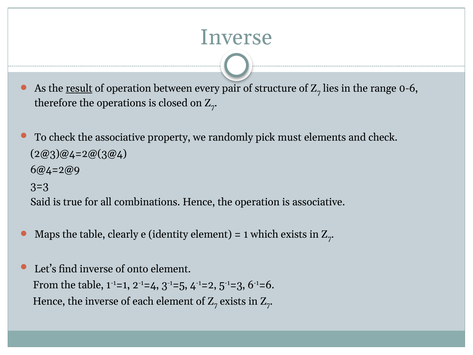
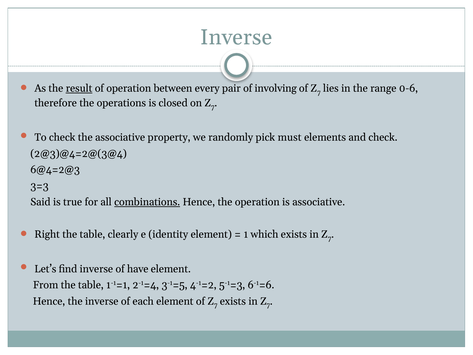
structure: structure -> involving (276, 88)
6@4=2@9: 6@4=2@9 -> 6@4=2@3 (55, 170)
combinations underline: none -> present (147, 202)
Maps: Maps -> Right (47, 234)
onto: onto -> have (138, 269)
